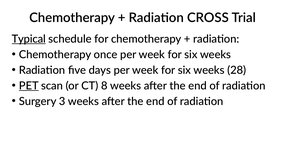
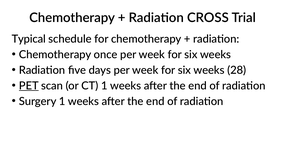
Typical underline: present -> none (29, 39)
CT 8: 8 -> 1 (104, 86)
Surgery 3: 3 -> 1 (62, 101)
